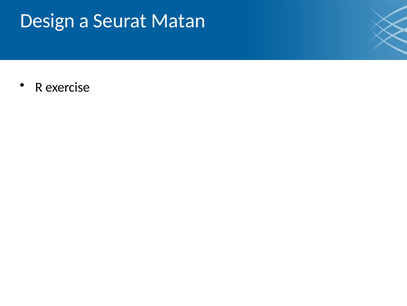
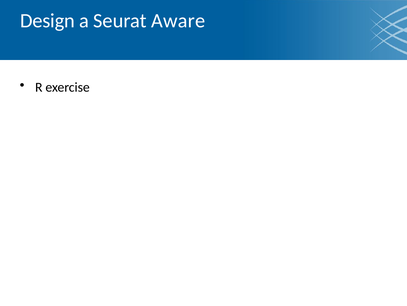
Matan: Matan -> Aware (178, 21)
